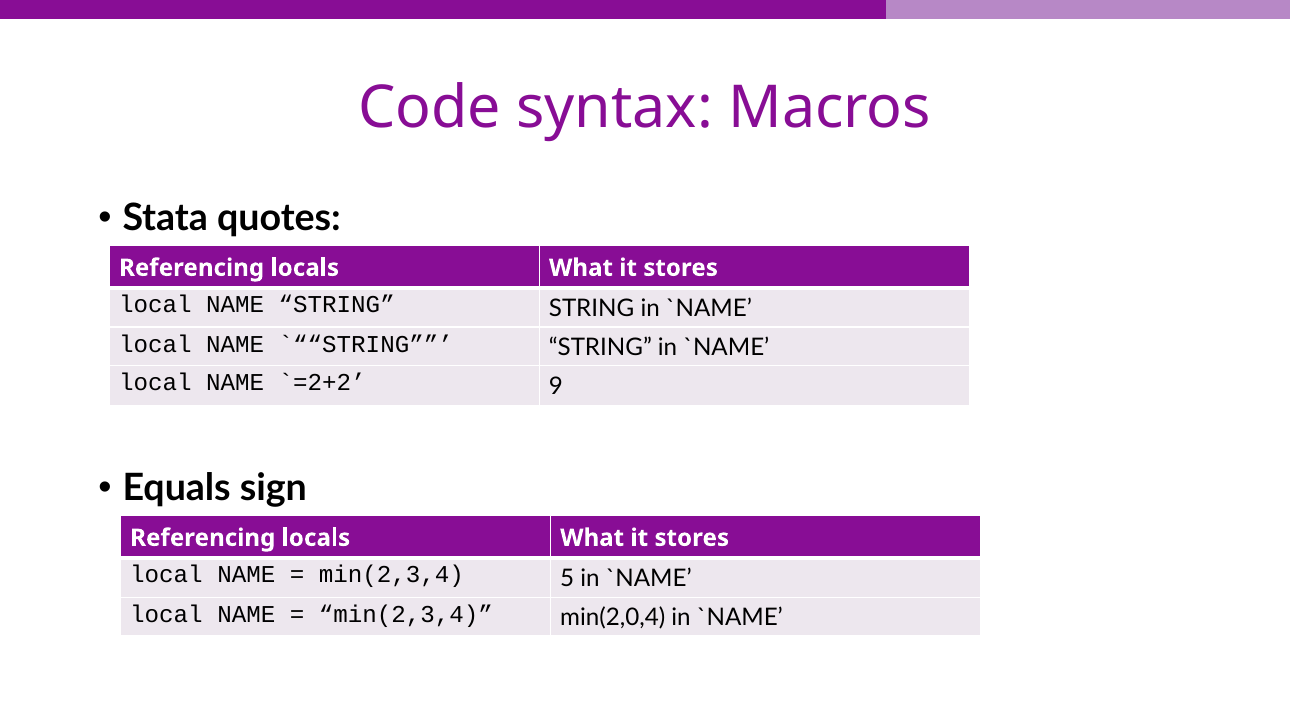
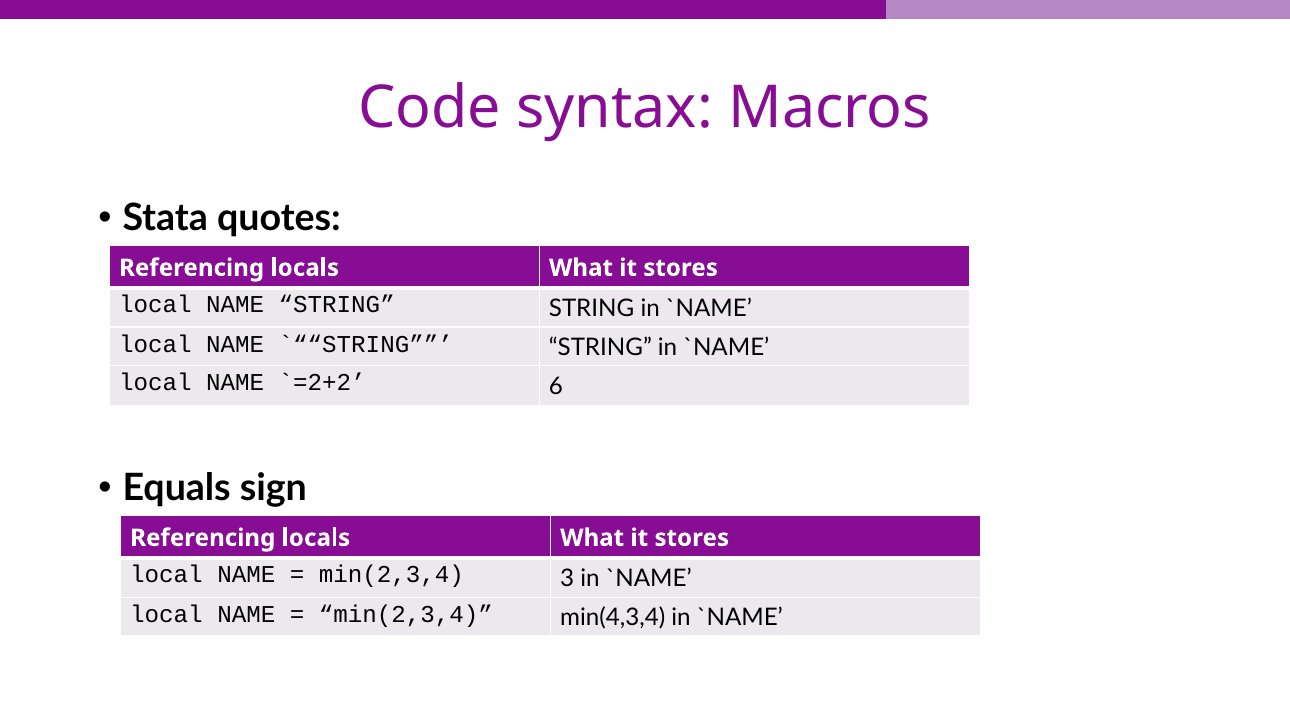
9: 9 -> 6 (556, 386)
5: 5 -> 3 (567, 578)
min(2,0,4: min(2,0,4 -> min(4,3,4 (613, 618)
